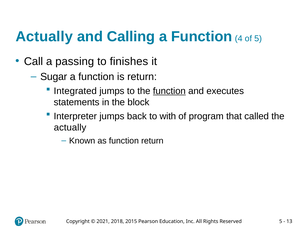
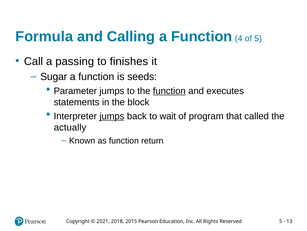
Actually: Actually -> Formula (44, 36)
is return: return -> seeds (142, 76)
Integrated: Integrated -> Parameter (75, 91)
jumps underline: none -> present (112, 116)
with: with -> wait (168, 116)
